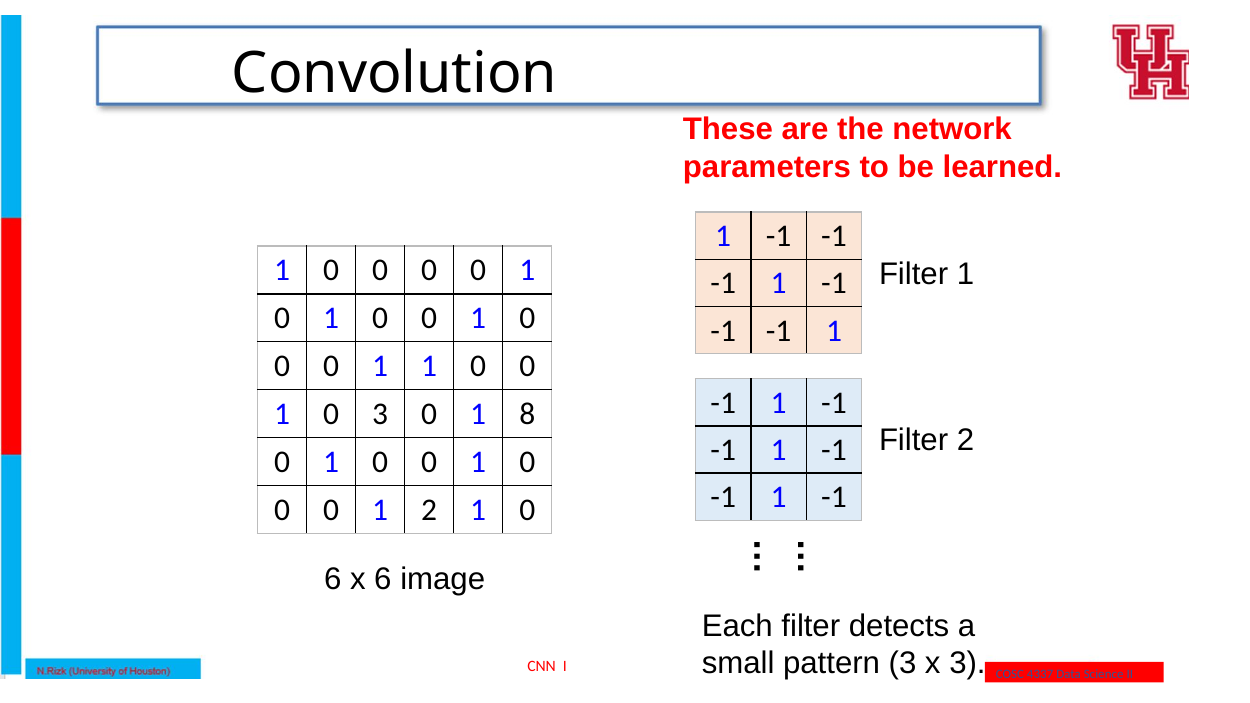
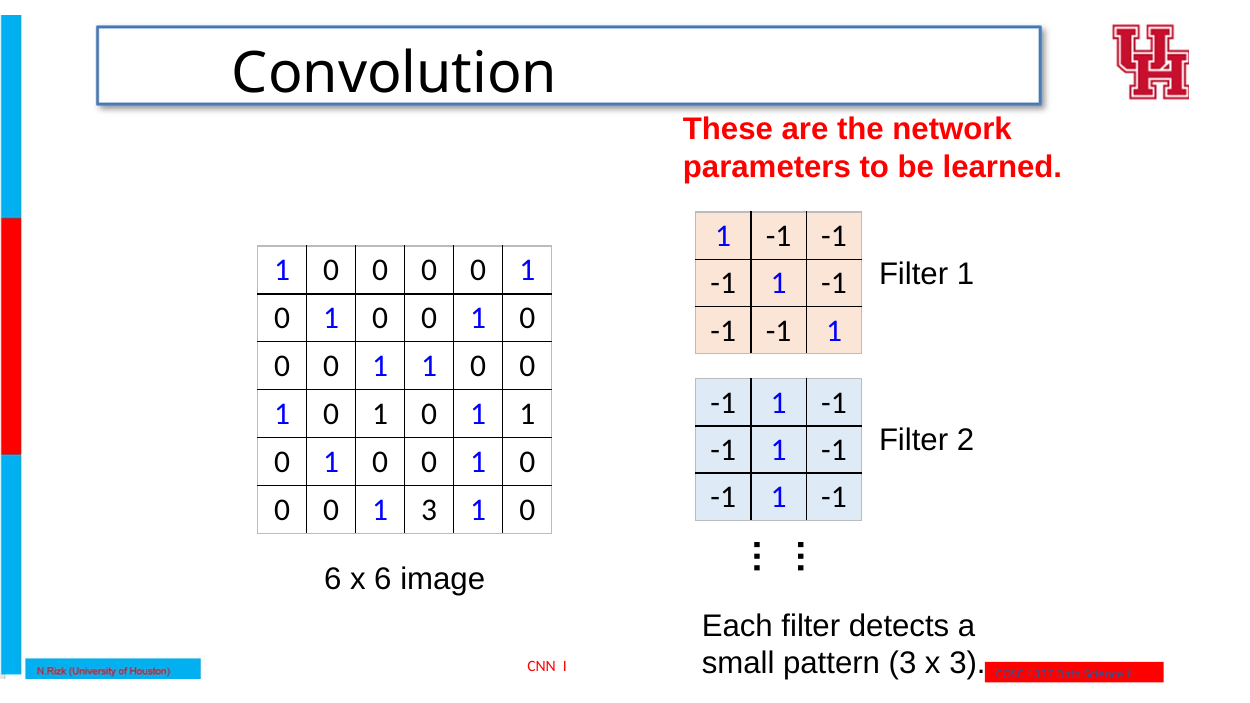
3: 3 -> 1 (380, 414)
8: 8 -> 1 (527, 414)
1 2: 2 -> 3 (429, 510)
